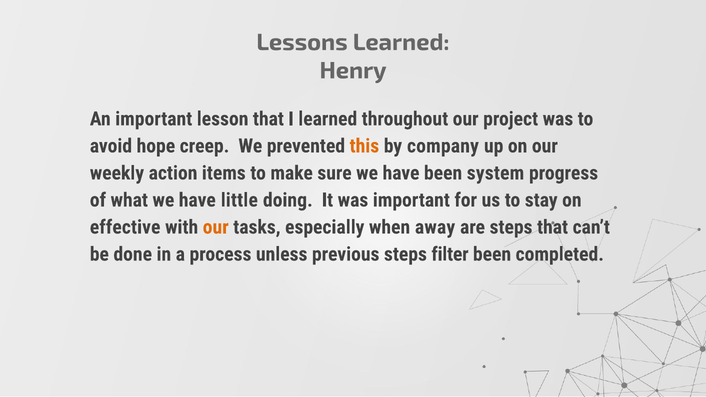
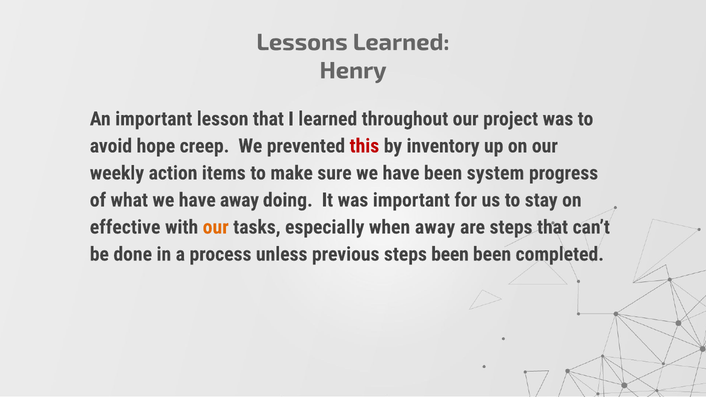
this colour: orange -> red (364, 146)
company: company -> inventory (443, 146)
have little: little -> away (239, 200)
steps filter: filter -> been (450, 254)
